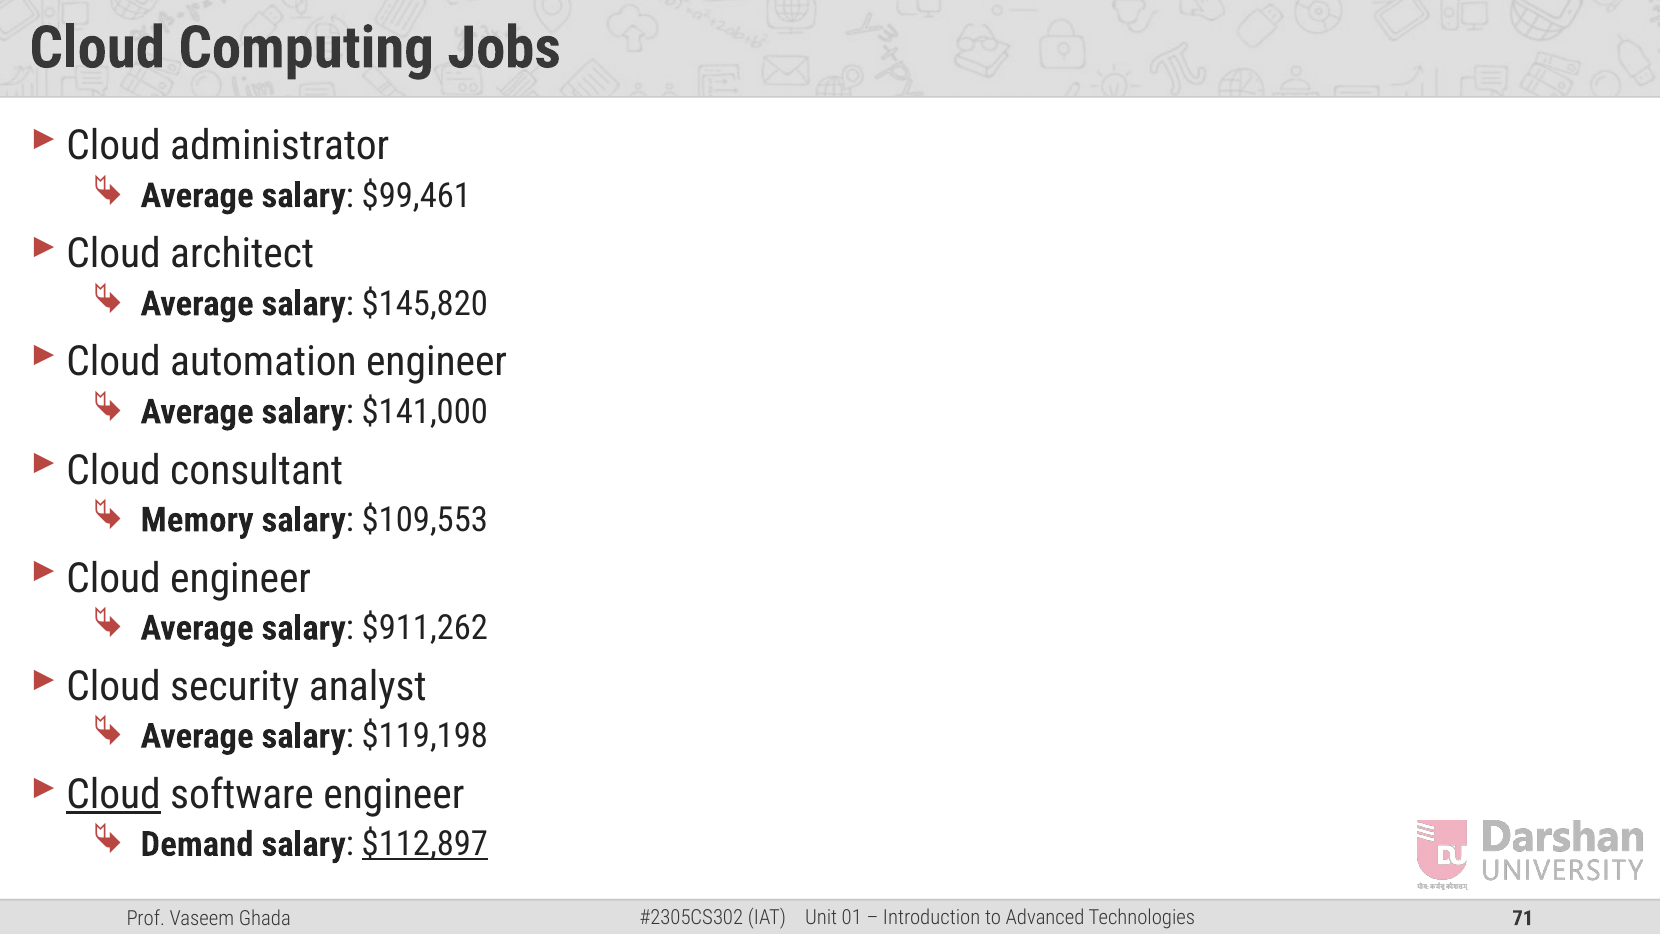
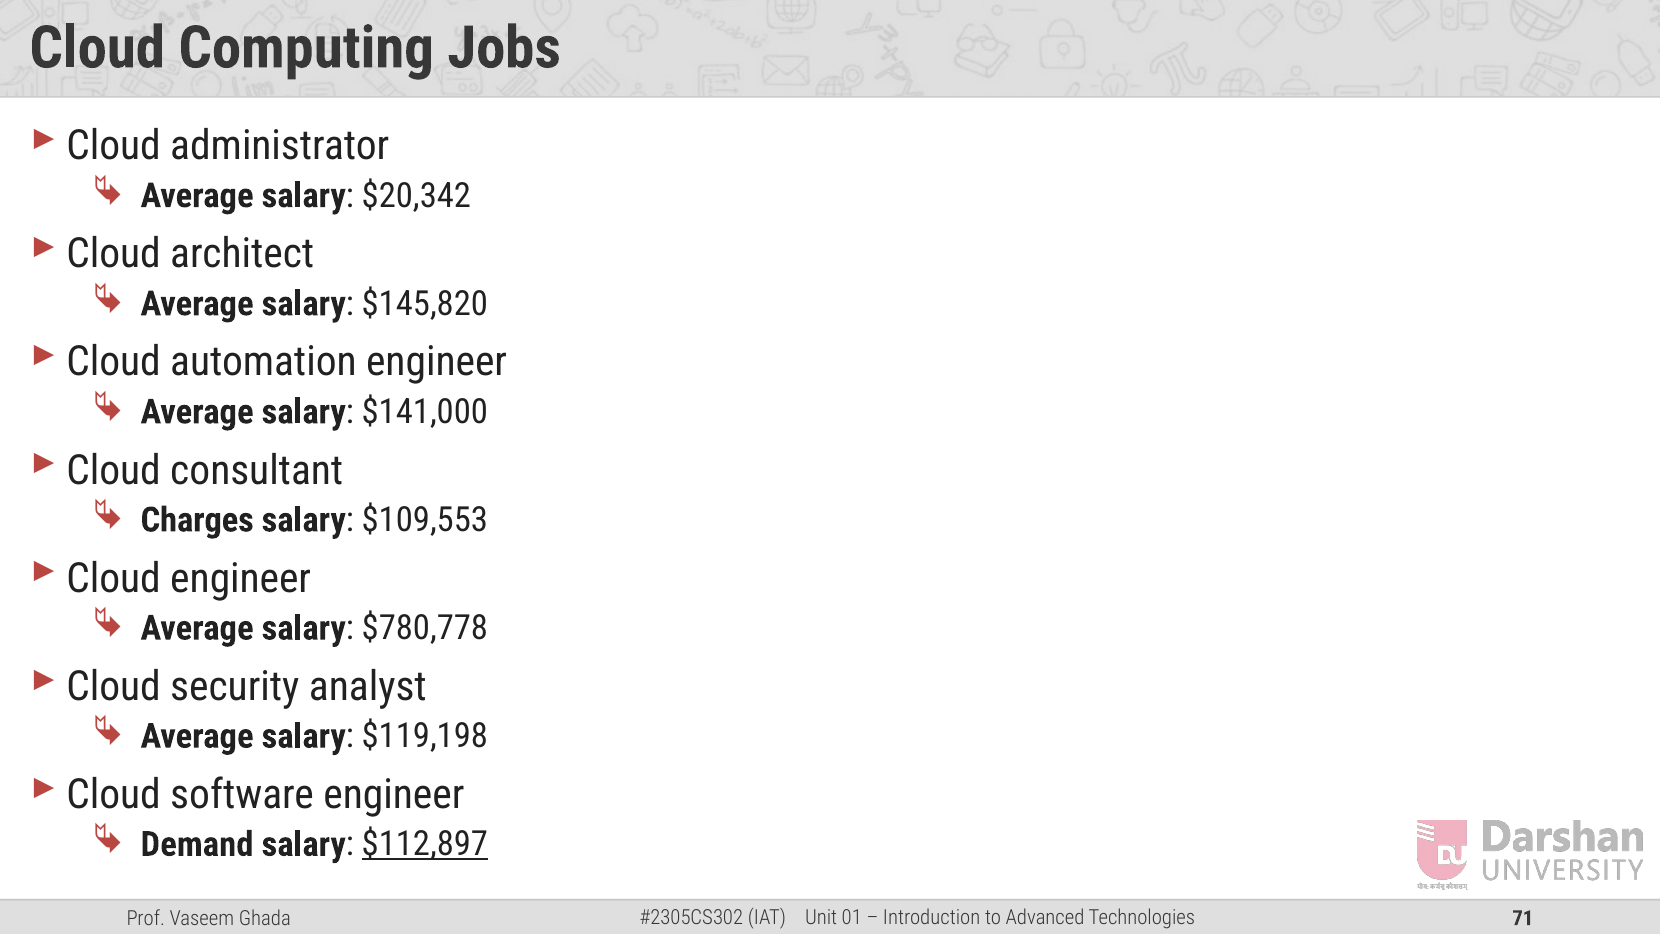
$99,461: $99,461 -> $20,342 (416, 196)
Memory: Memory -> Charges (197, 520)
$911,262: $911,262 -> $780,778 (425, 628)
Cloud underline: present -> none (114, 794)
